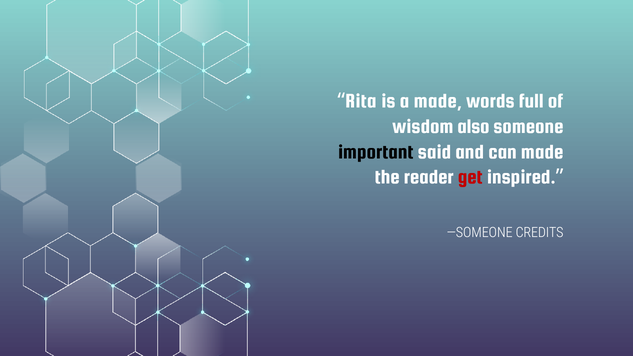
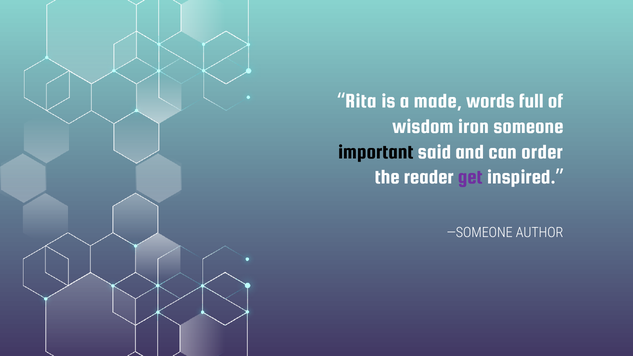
also: also -> iron (473, 126)
can made: made -> order (542, 152)
get colour: red -> purple (470, 177)
CREDITS: CREDITS -> AUTHOR (540, 233)
